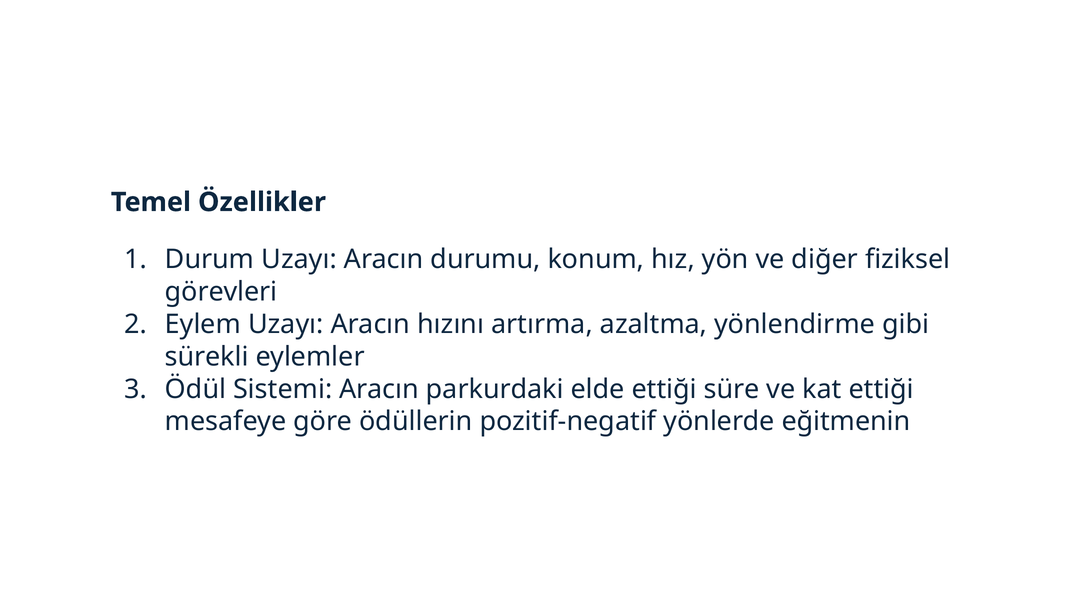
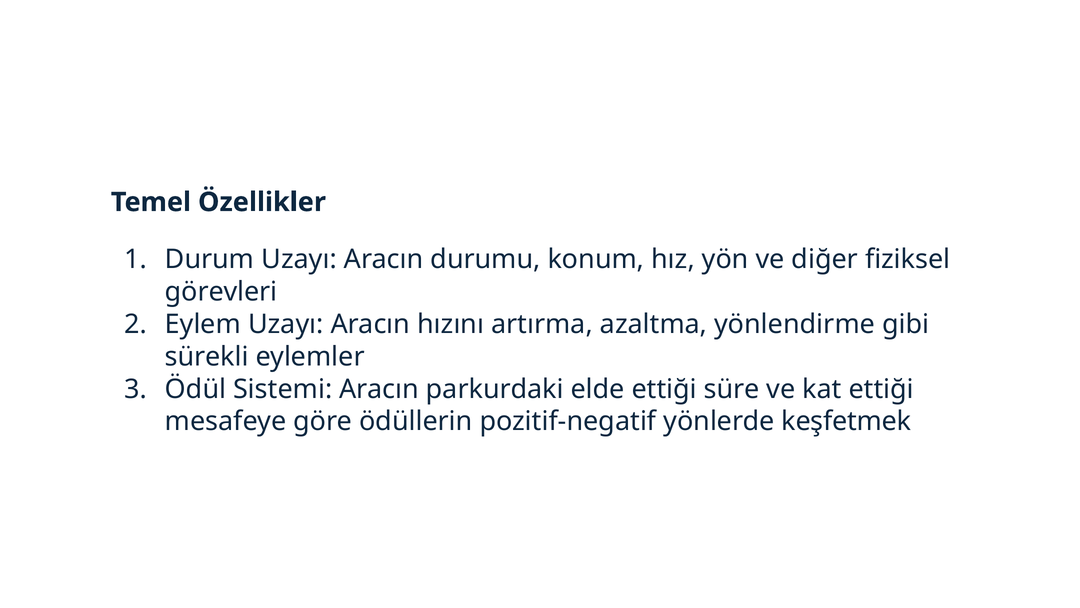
eğitmenin: eğitmenin -> keşfetmek (846, 421)
